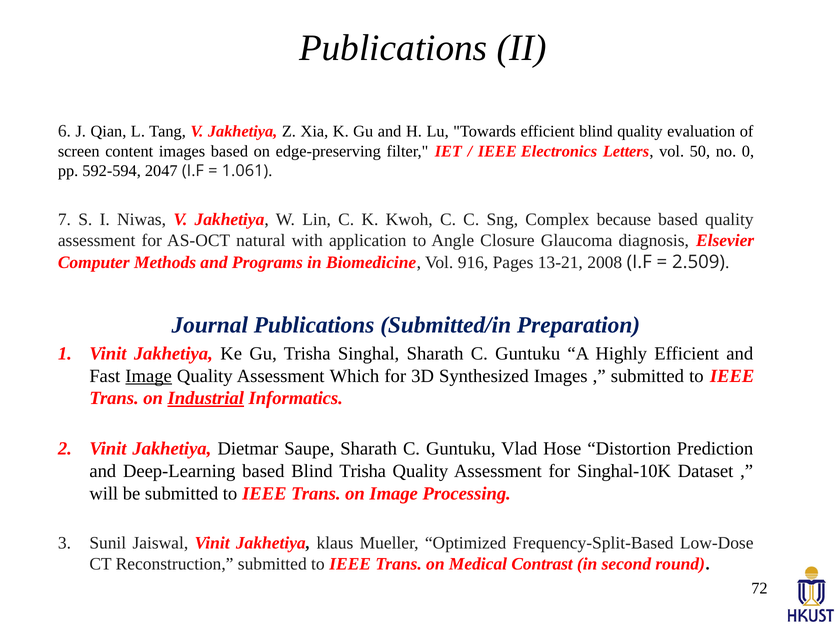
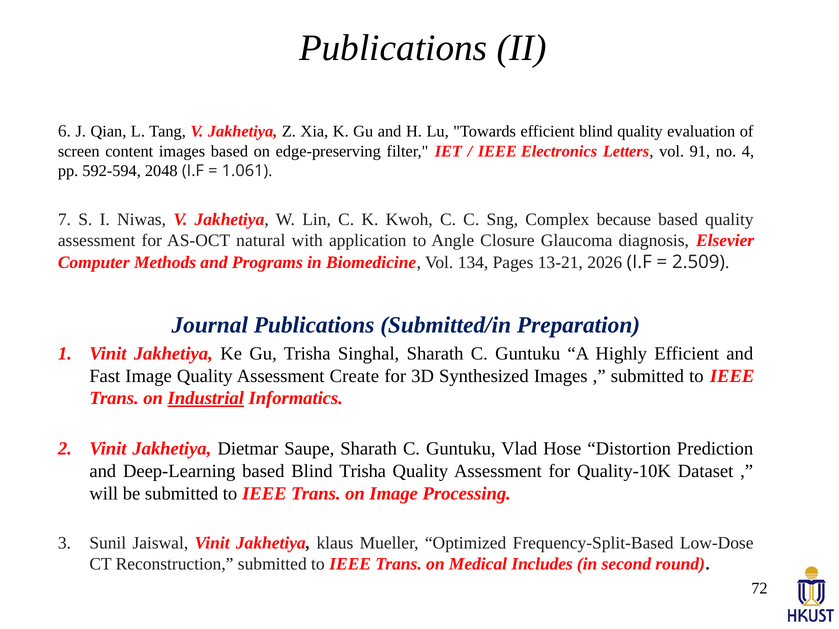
50: 50 -> 91 (700, 151)
0: 0 -> 4 (748, 151)
2047: 2047 -> 2048 (161, 171)
916: 916 -> 134 (473, 263)
2008: 2008 -> 2026 (605, 263)
Image underline: present -> none (149, 376)
Which: Which -> Create (354, 376)
Singhal-10K: Singhal-10K -> Quality-10K (624, 471)
Contrast: Contrast -> Includes (542, 564)
